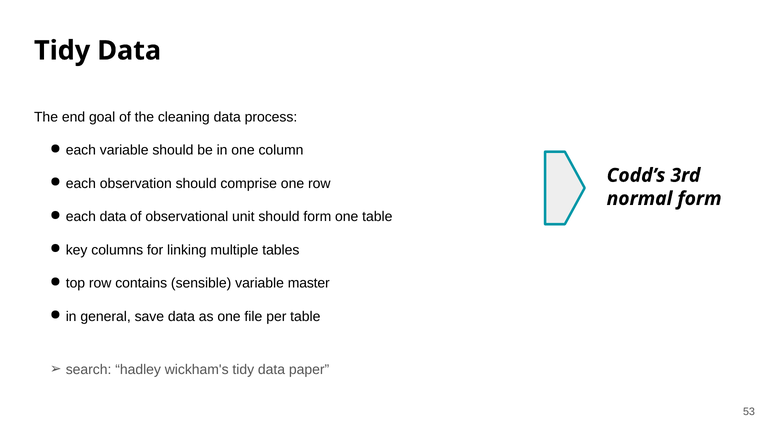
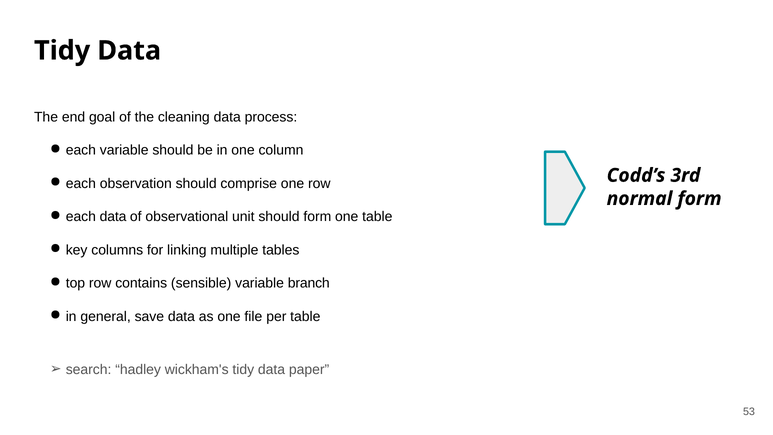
master: master -> branch (309, 283)
